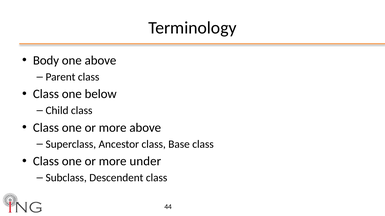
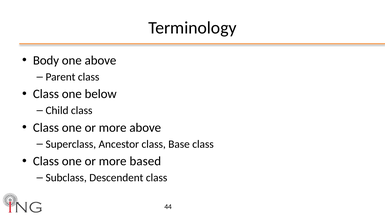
under: under -> based (145, 162)
